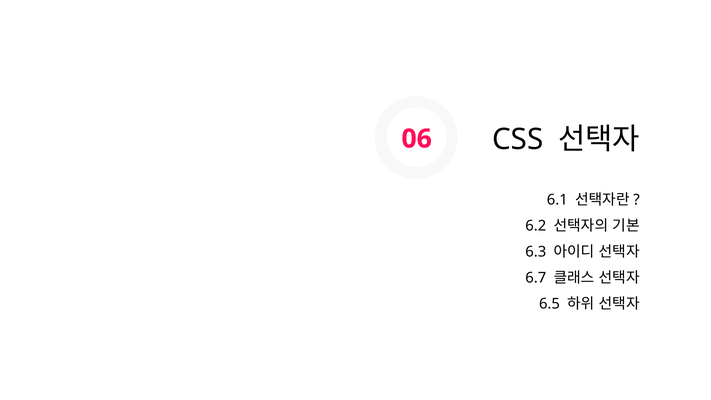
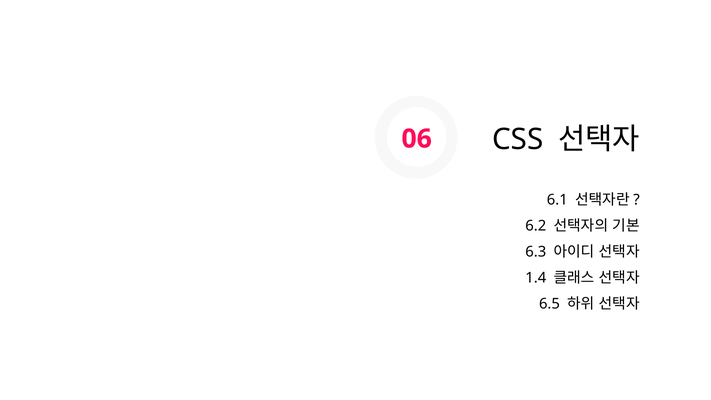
6.7: 6.7 -> 1.4 (536, 278)
